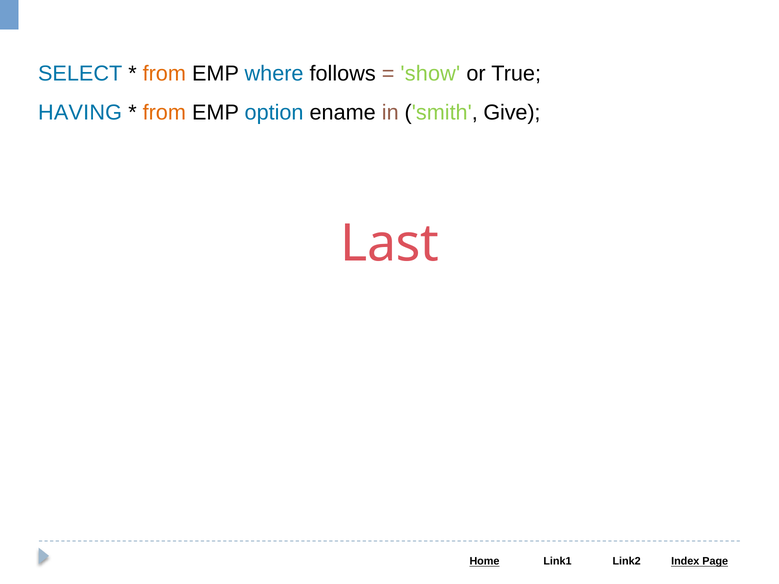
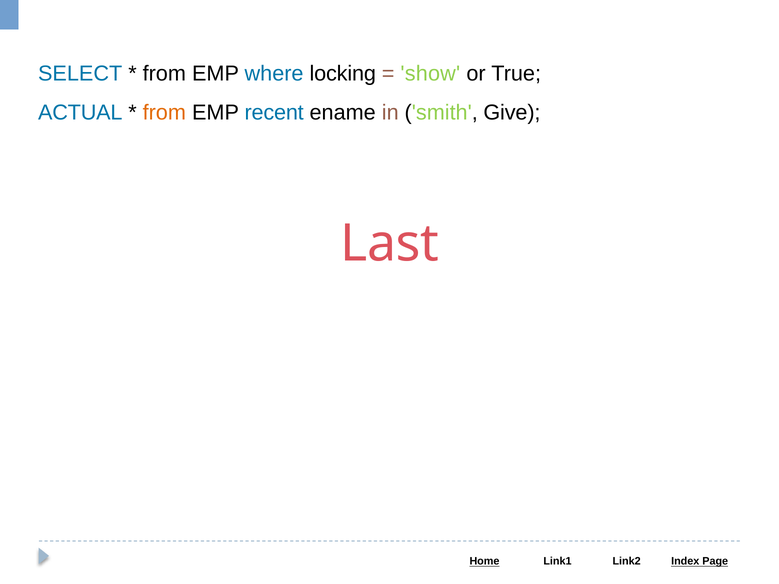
from colour: orange -> black (164, 74)
follows: follows -> locking (343, 74)
HAVING: HAVING -> ACTUAL (80, 113)
option: option -> recent (274, 113)
